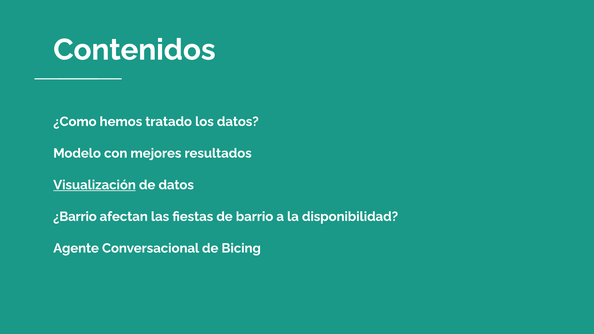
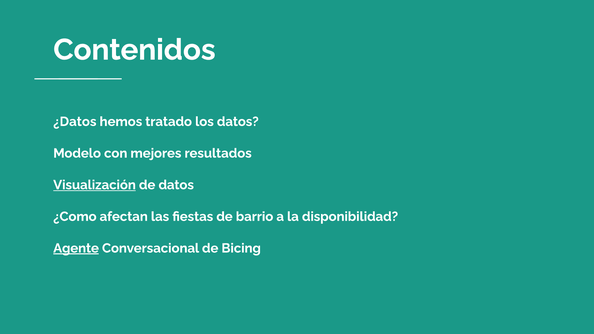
¿Como: ¿Como -> ¿Datos (75, 122)
¿Barrio: ¿Barrio -> ¿Como (75, 217)
Agente underline: none -> present (76, 248)
